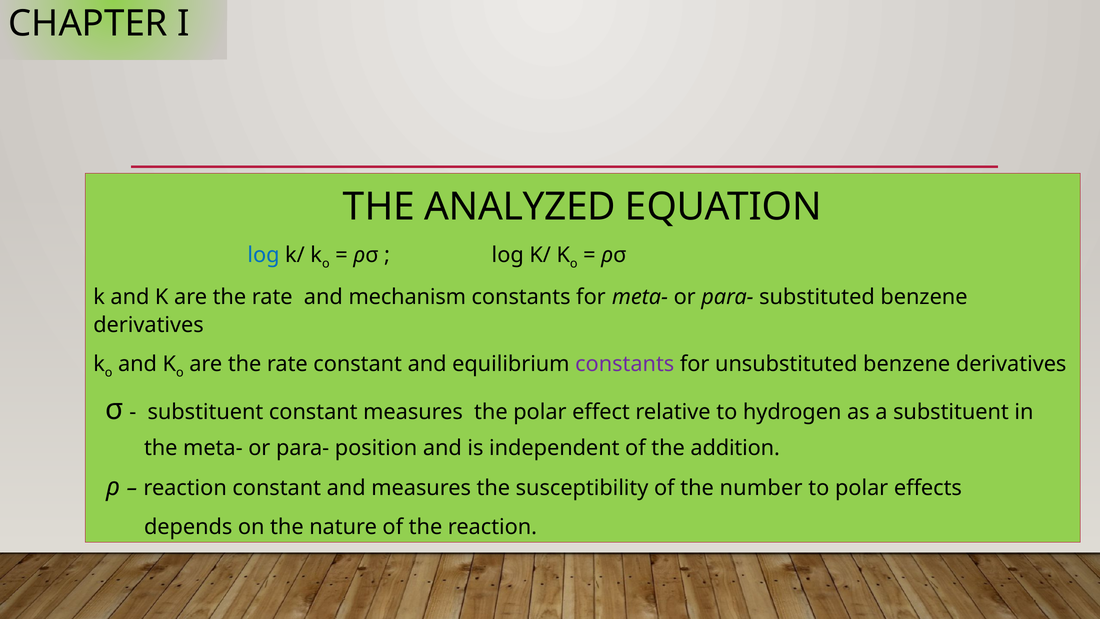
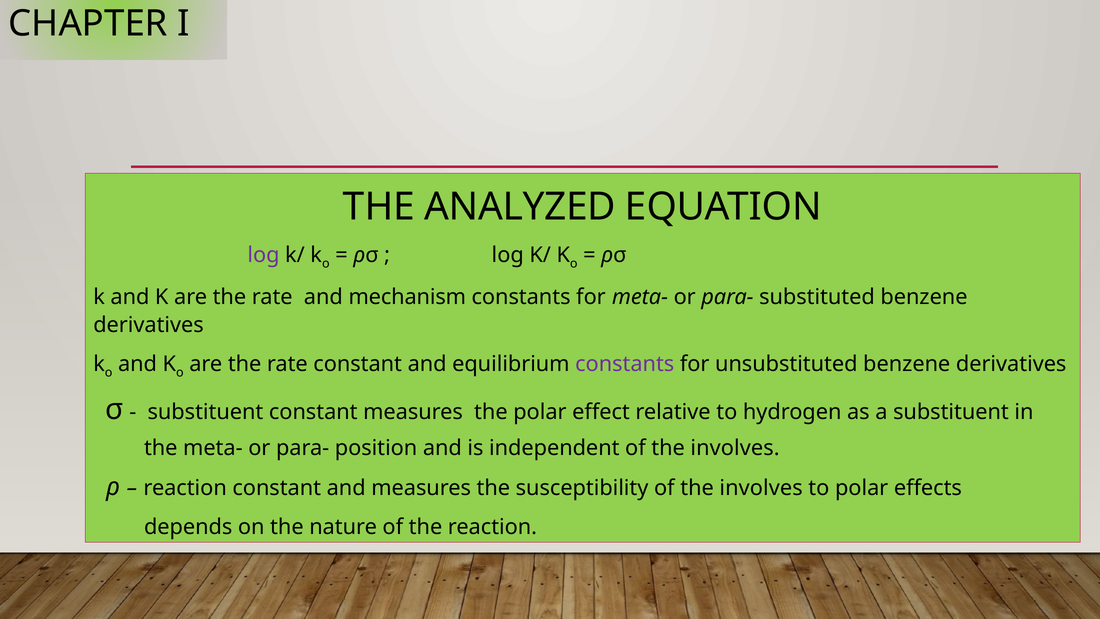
log colour: blue -> purple (263, 255)
independent of the addition: addition -> involves (735, 448)
susceptibility of the number: number -> involves (761, 488)
